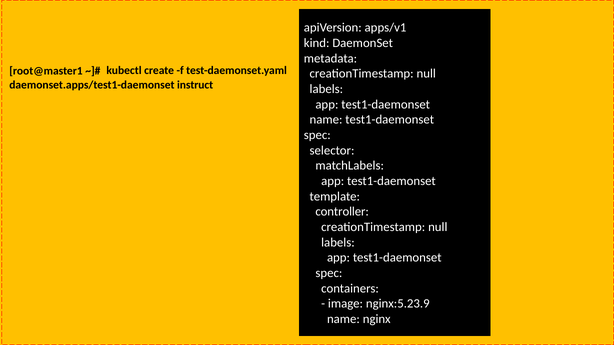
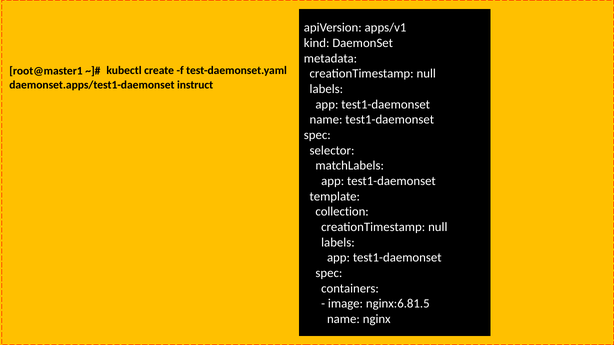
controller: controller -> collection (342, 212)
nginx:5.23.9: nginx:5.23.9 -> nginx:6.81.5 (398, 304)
